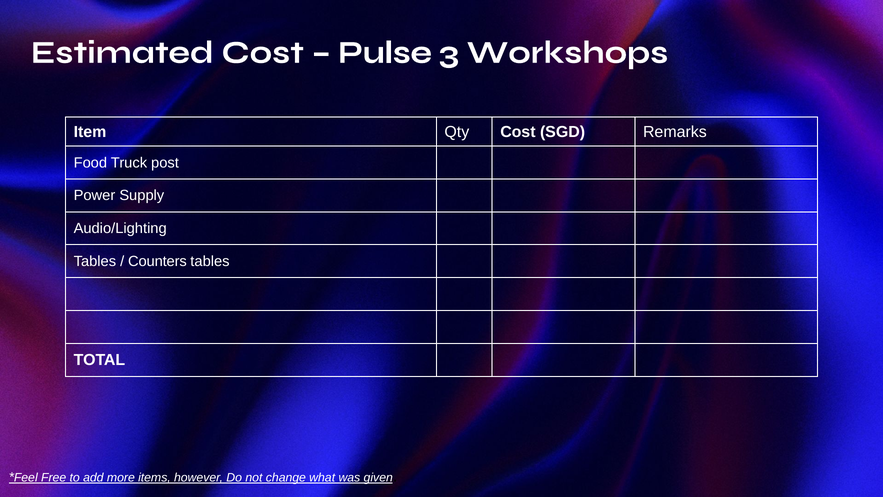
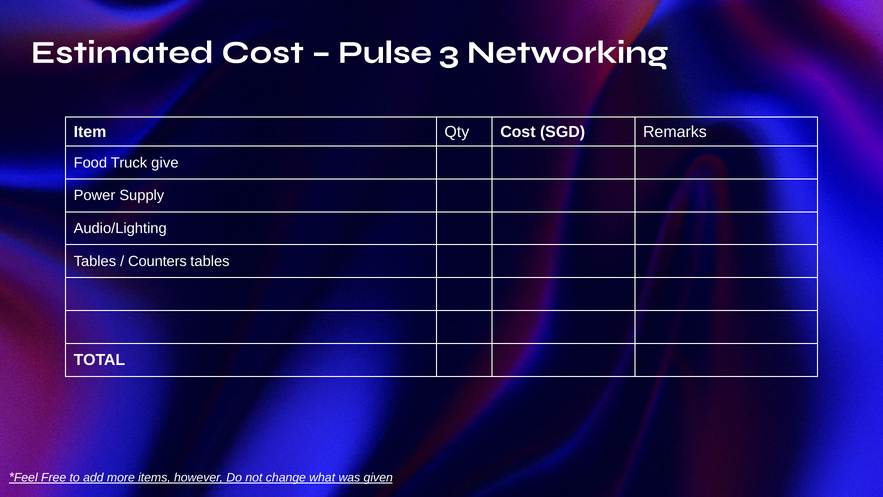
Workshops: Workshops -> Networking (568, 52)
post: post -> give (165, 163)
